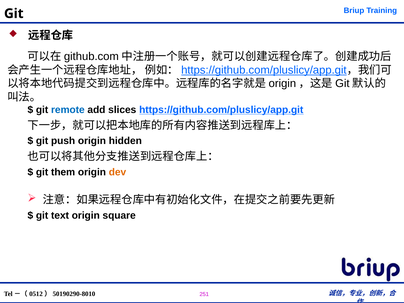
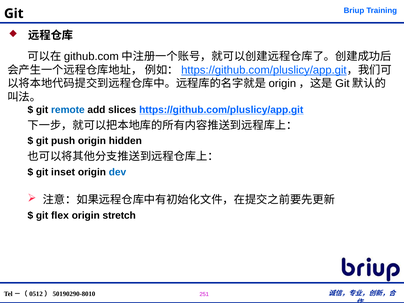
them: them -> inset (63, 172)
dev colour: orange -> blue (117, 172)
text: text -> flex (60, 215)
square: square -> stretch (119, 215)
